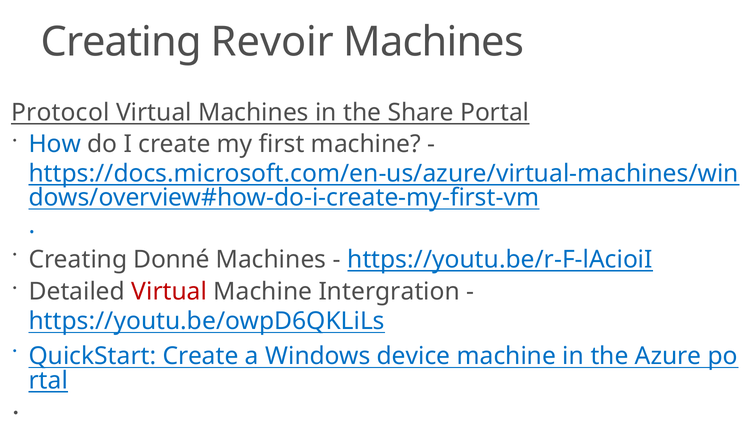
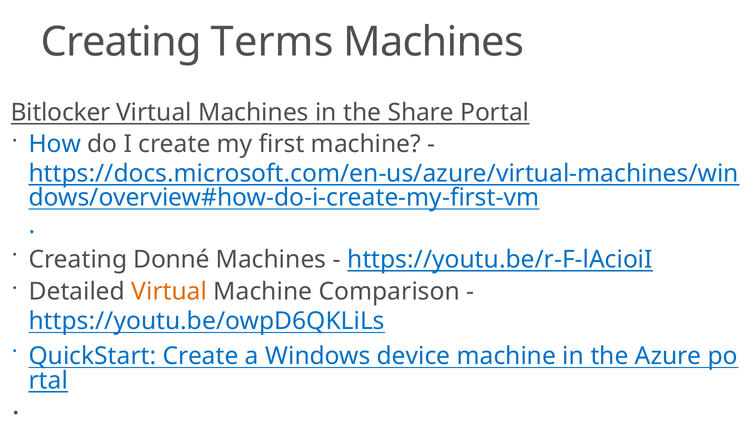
Revoir: Revoir -> Terms (272, 42)
Protocol: Protocol -> Bitlocker (61, 113)
Virtual colour: red -> orange (169, 292)
Intergration: Intergration -> Comparison (389, 292)
